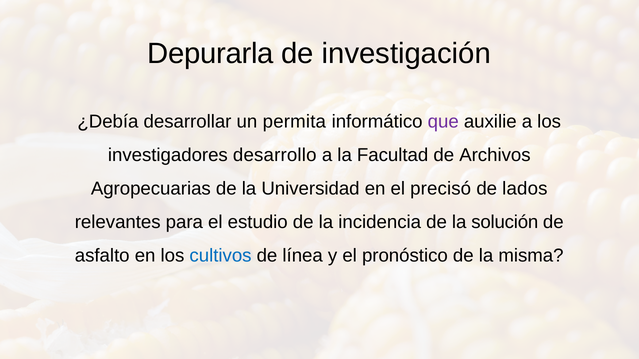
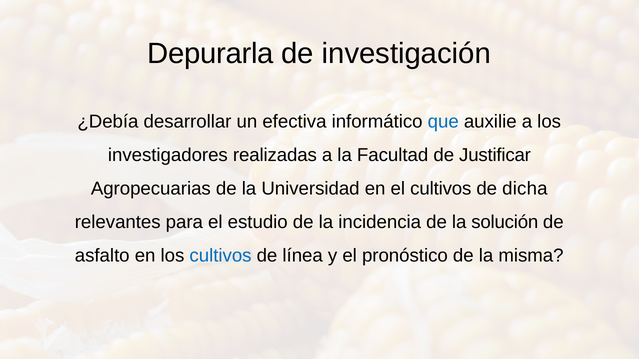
permita: permita -> efectiva (294, 122)
que colour: purple -> blue (443, 122)
desarrollo: desarrollo -> realizadas (275, 155)
Archivos: Archivos -> Justificar (495, 155)
el precisó: precisó -> cultivos (441, 189)
lados: lados -> dicha (525, 189)
